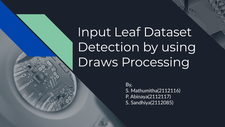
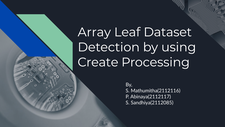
Input: Input -> Array (94, 32)
Draws: Draws -> Create (98, 62)
